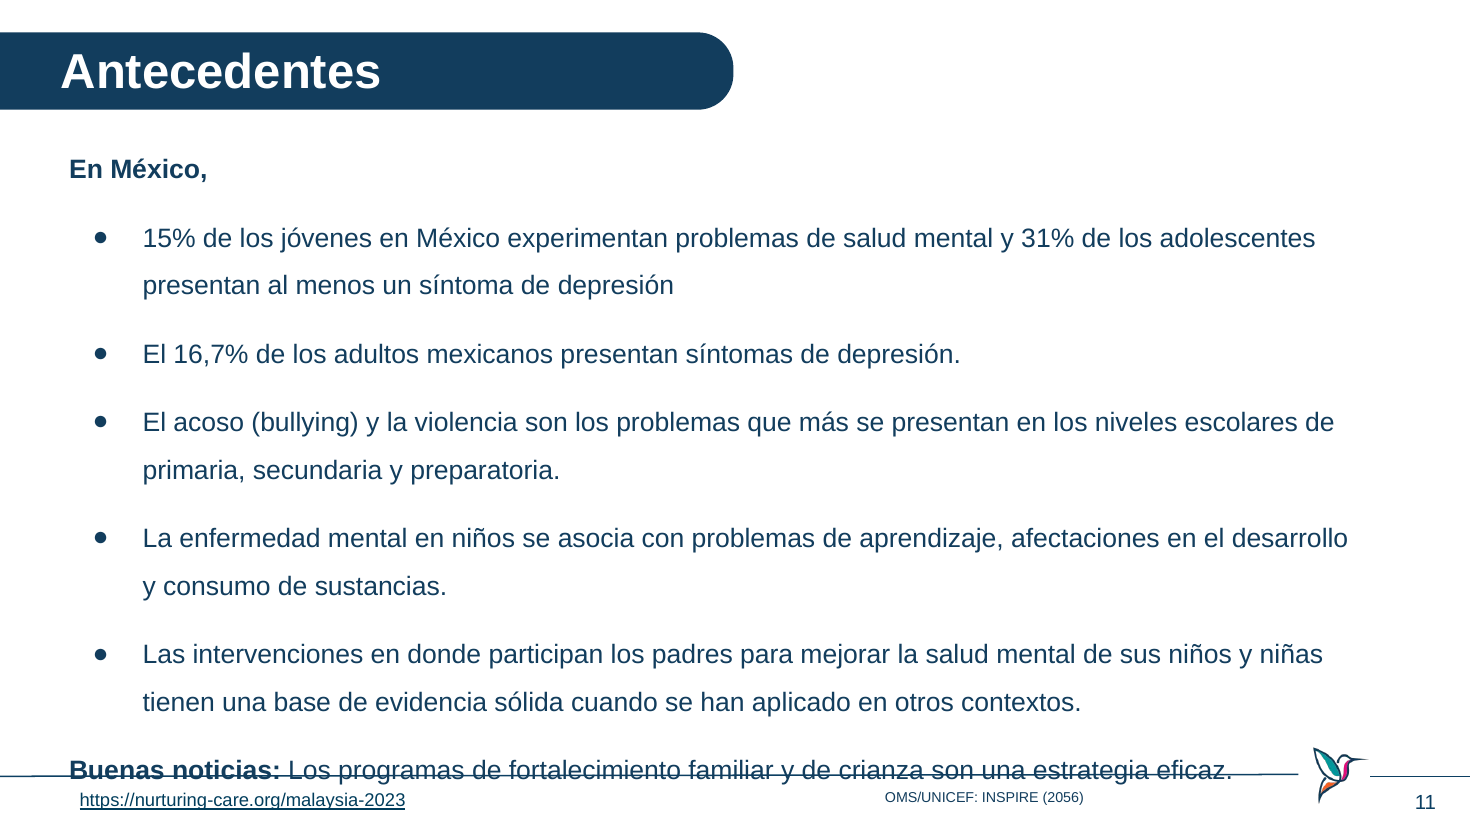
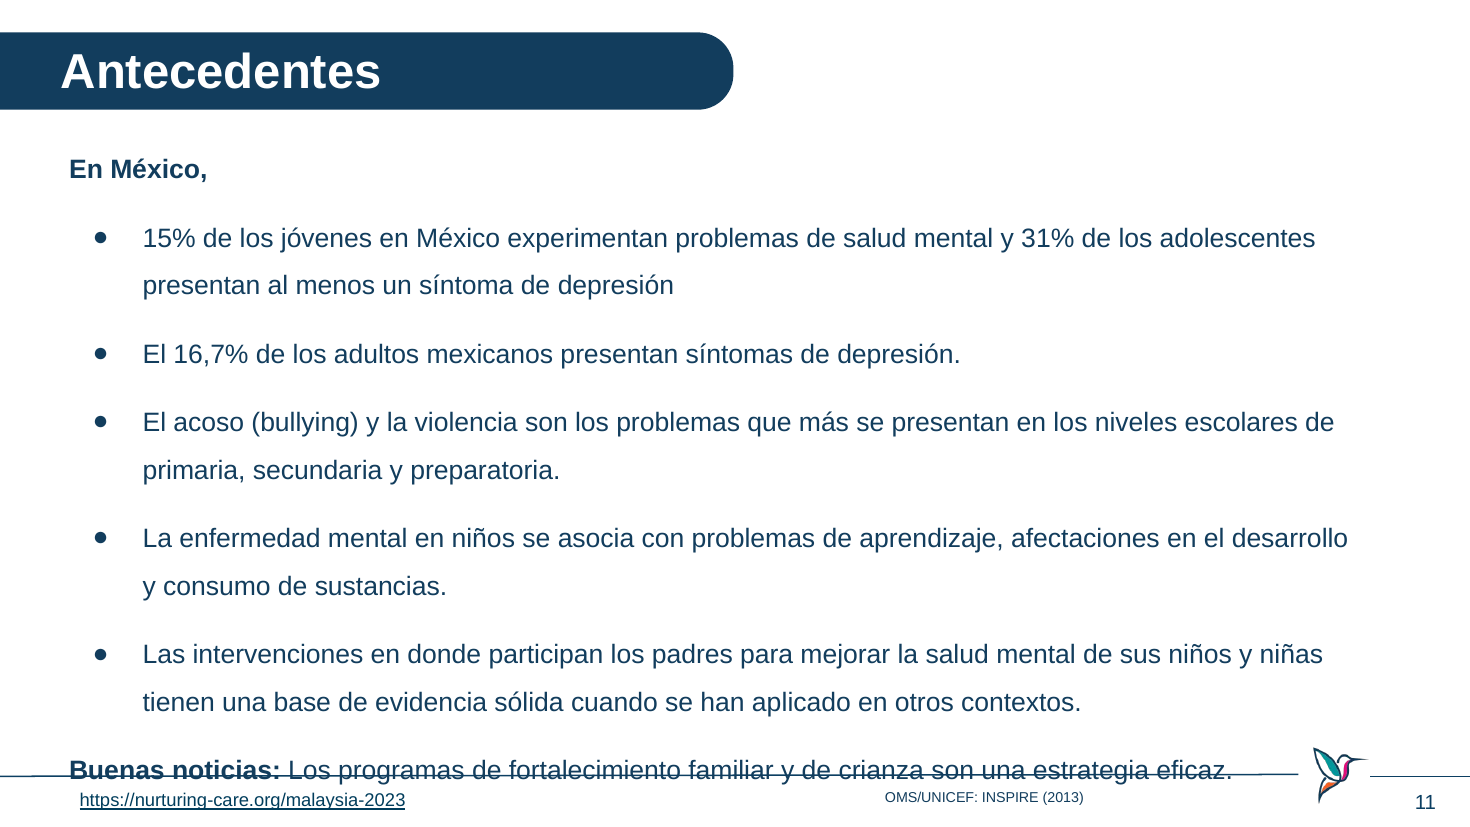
2056: 2056 -> 2013 (1063, 798)
